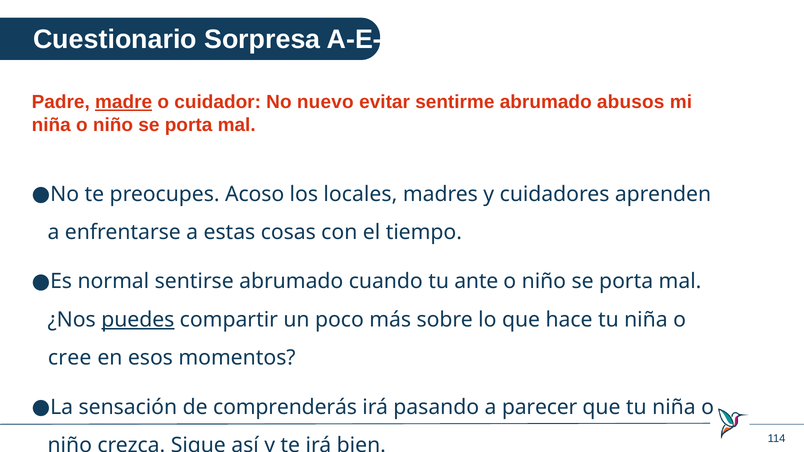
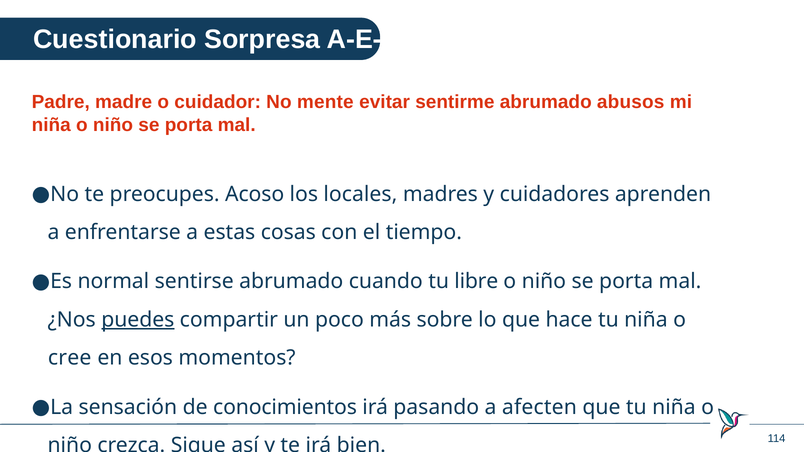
madre underline: present -> none (124, 102)
nuevo: nuevo -> mente (325, 102)
ante: ante -> libre (476, 282)
comprenderás: comprenderás -> conocimientos (285, 407)
parecer: parecer -> afecten (539, 407)
